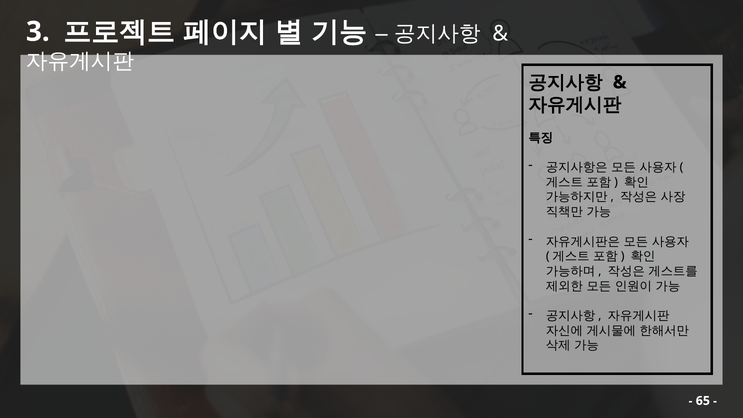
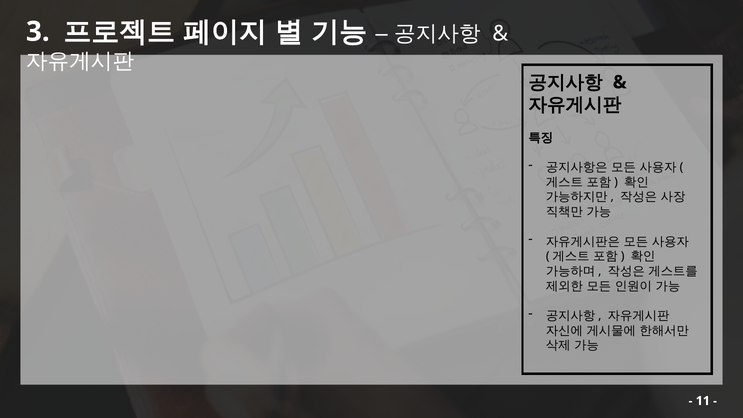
65: 65 -> 11 (703, 401)
